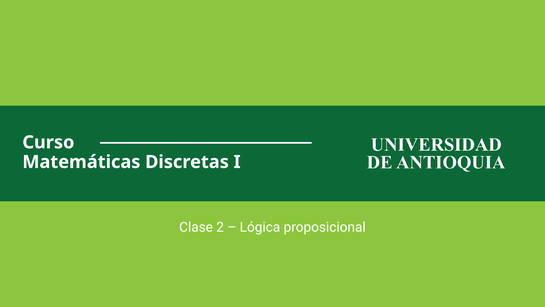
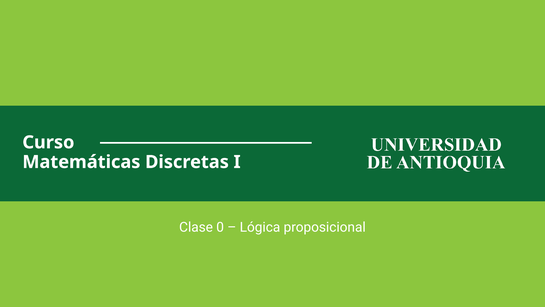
2: 2 -> 0 (220, 227)
